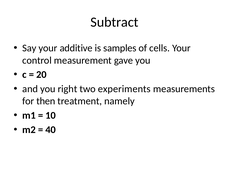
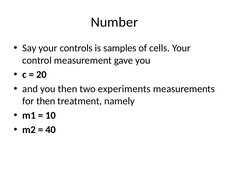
Subtract: Subtract -> Number (114, 22)
additive: additive -> controls (76, 48)
you right: right -> then (67, 89)
